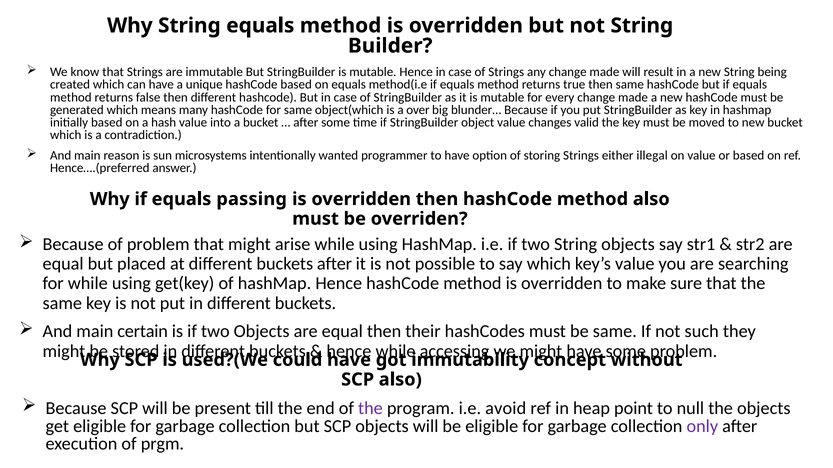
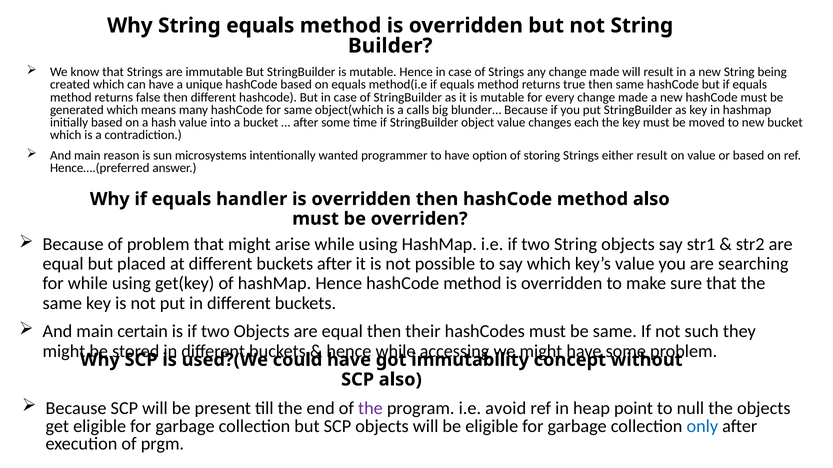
over: over -> calls (418, 110)
valid: valid -> each (587, 123)
either illegal: illegal -> result (652, 156)
passing: passing -> handler (252, 199)
only colour: purple -> blue (702, 427)
